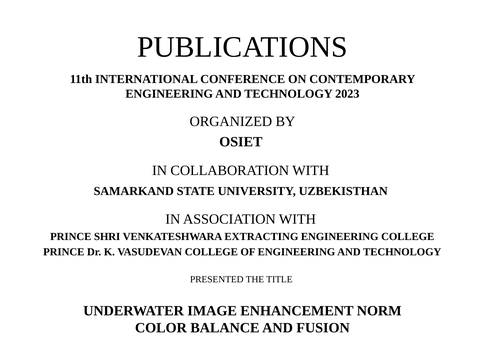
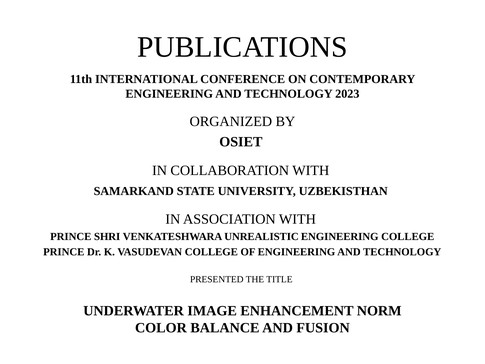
EXTRACTING: EXTRACTING -> UNREALISTIC (261, 236)
